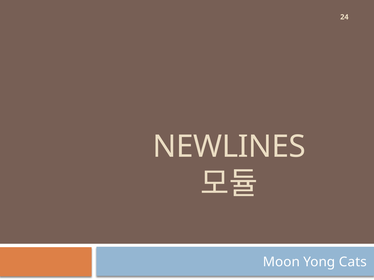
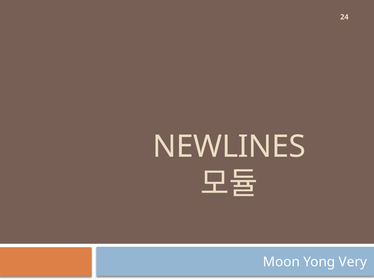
Cats: Cats -> Very (353, 262)
